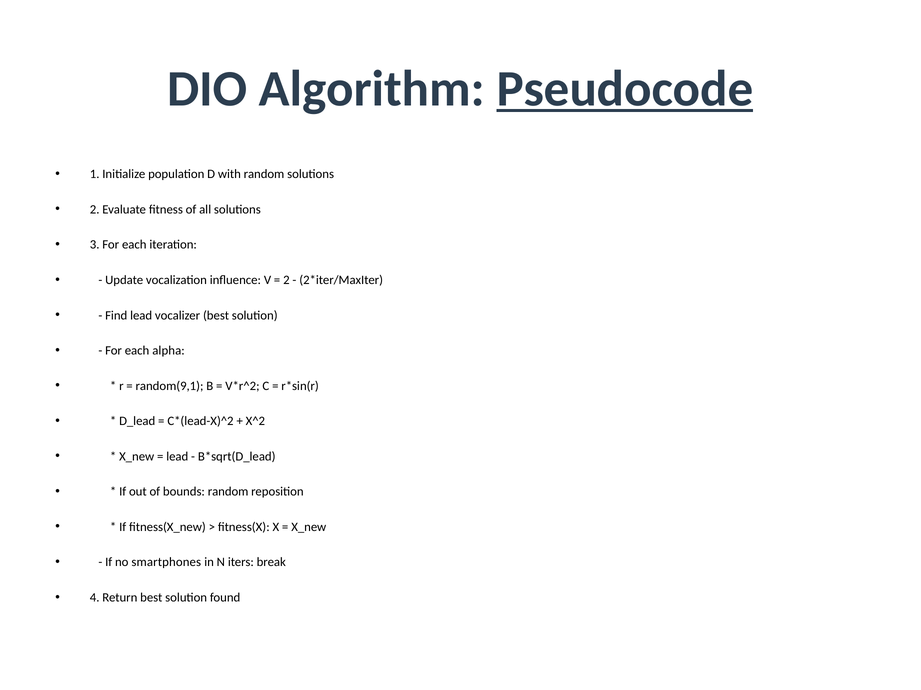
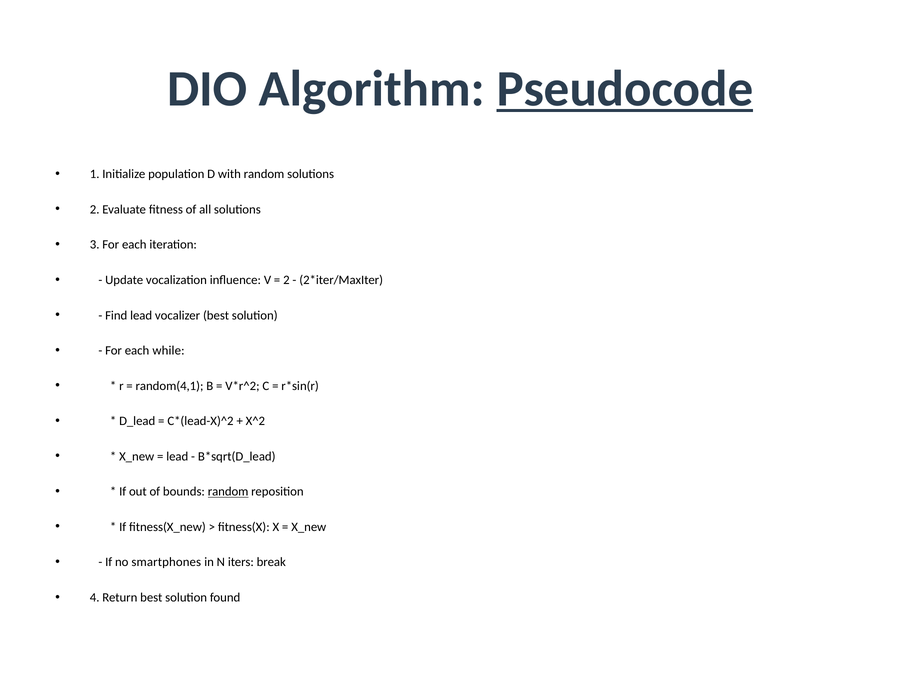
alpha: alpha -> while (168, 351)
random(9,1: random(9,1 -> random(4,1 (169, 386)
random underline: none -> present (228, 492)
